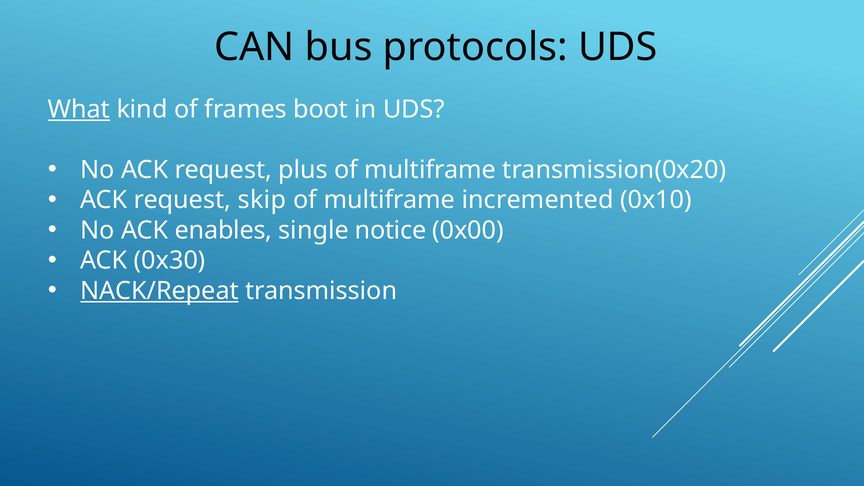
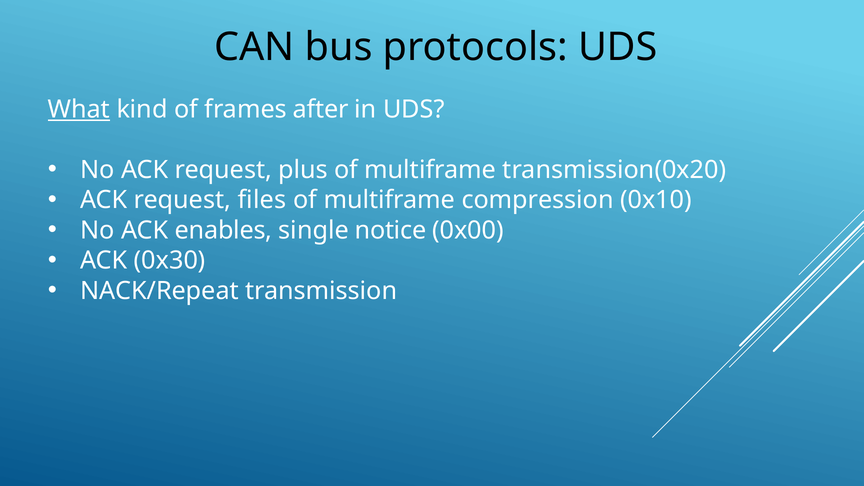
boot: boot -> after (321, 109)
skip: skip -> files (262, 200)
incremented: incremented -> compression (538, 200)
NACK/Repeat underline: present -> none (160, 291)
